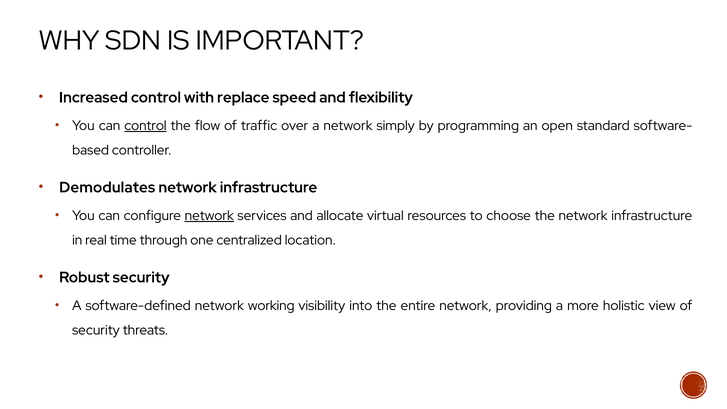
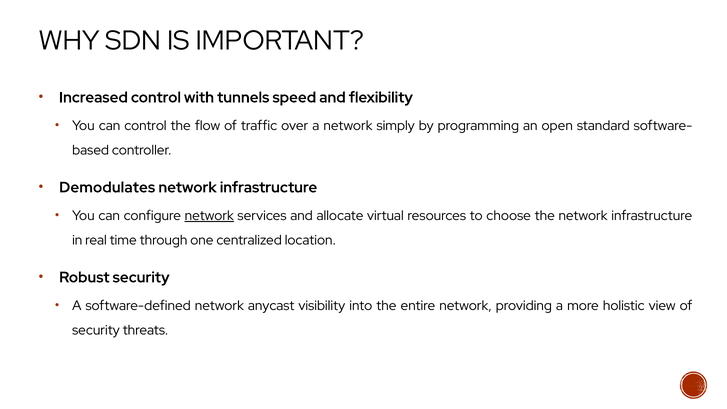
replace: replace -> tunnels (243, 97)
control underline: present -> none (145, 126)
working: working -> anycast (271, 306)
